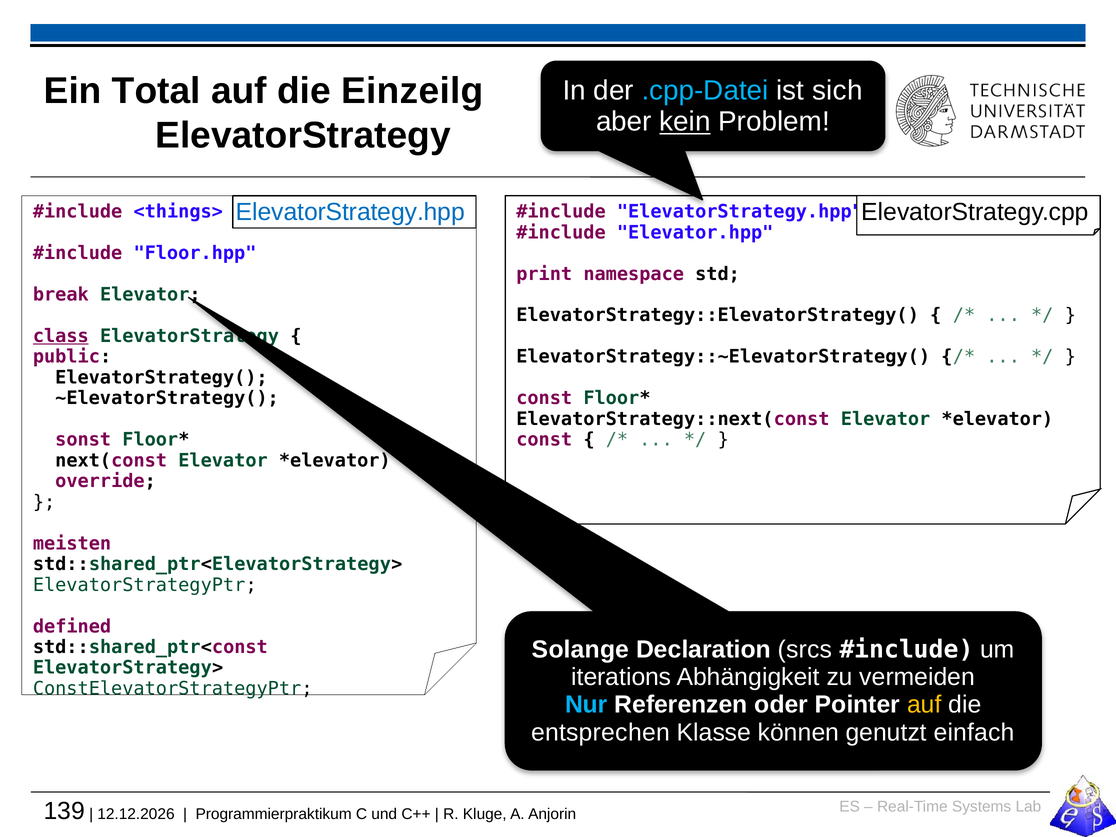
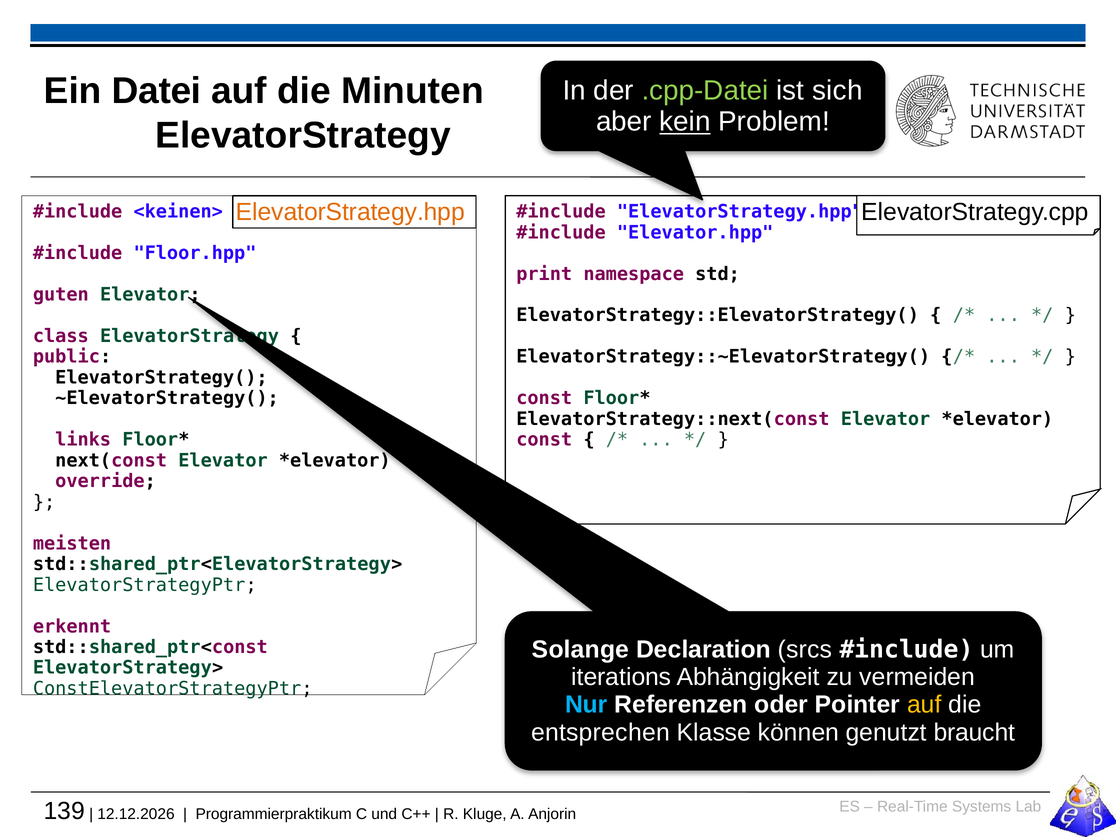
Total: Total -> Datei (156, 91)
Einzeilg: Einzeilg -> Minuten (412, 91)
.cpp-Datei colour: light blue -> light green (705, 90)
ElevatorStrategy.hpp colour: blue -> orange (350, 212)
<things>: <things> -> <keinen> (178, 212)
break: break -> guten (61, 295)
class underline: present -> none (61, 336)
sonst: sonst -> links (83, 440)
defined: defined -> erkennt (72, 626)
einfach: einfach -> braucht (974, 732)
